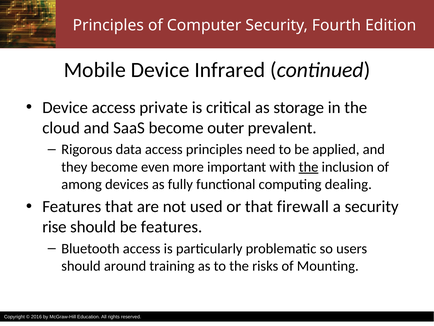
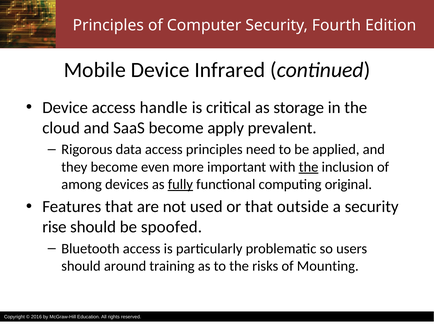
private: private -> handle (164, 108)
outer: outer -> apply (226, 128)
fully underline: none -> present (180, 184)
dealing: dealing -> original (348, 184)
firewall: firewall -> outside (303, 206)
be features: features -> spoofed (171, 227)
